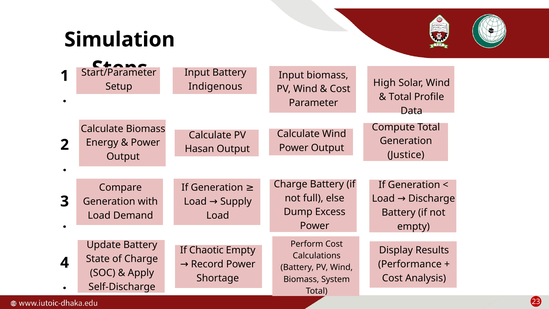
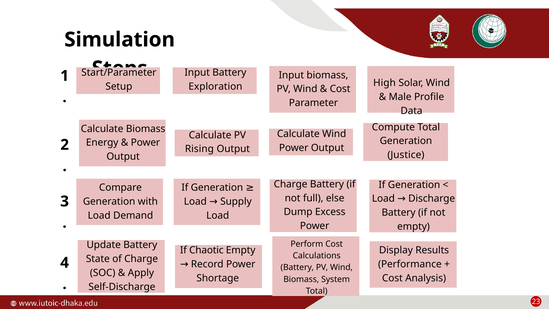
Indigenous: Indigenous -> Exploration (215, 87)
Total: Total -> Male (400, 97)
Hasan: Hasan -> Rising (199, 149)
